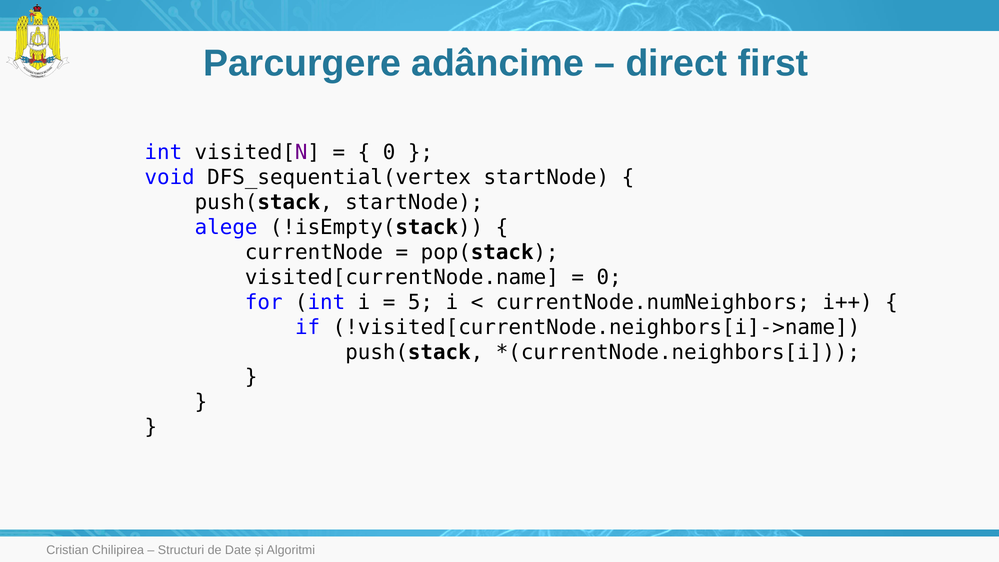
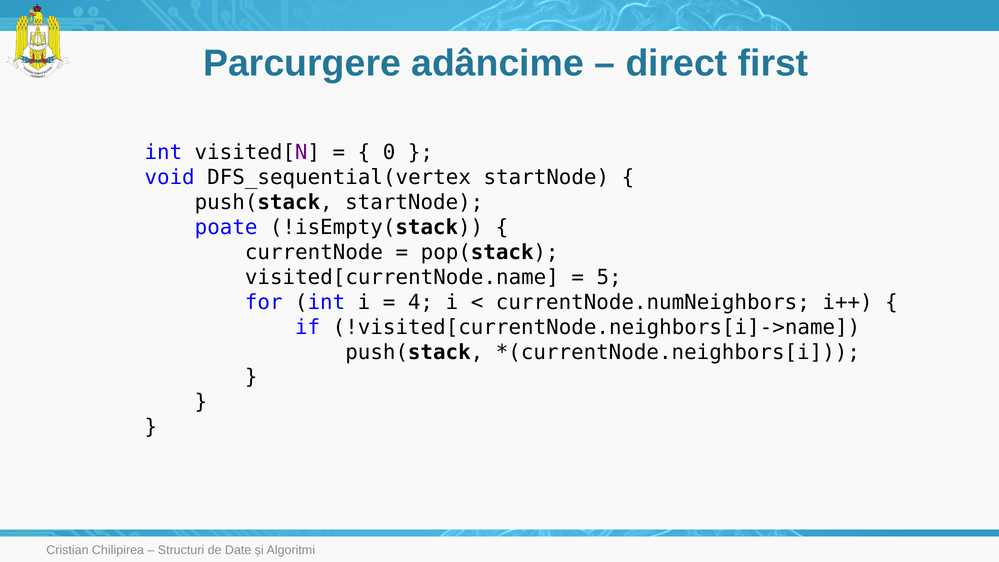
alege: alege -> poate (226, 227)
0: 0 -> 5 (609, 277)
5: 5 -> 4 (420, 302)
